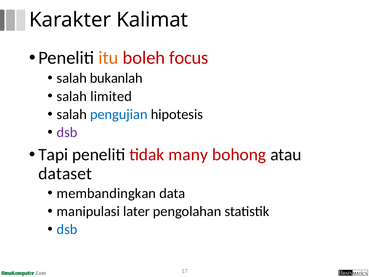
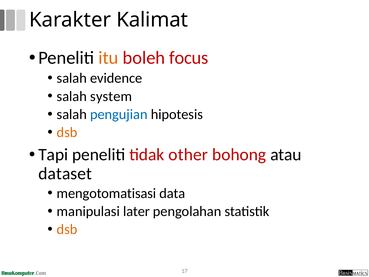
bukanlah: bukanlah -> evidence (116, 78)
limited: limited -> system (111, 96)
dsb colour: purple -> orange (67, 132)
many: many -> other (188, 155)
membandingkan: membandingkan -> mengotomatisasi (106, 193)
dsb colour: blue -> orange (67, 229)
